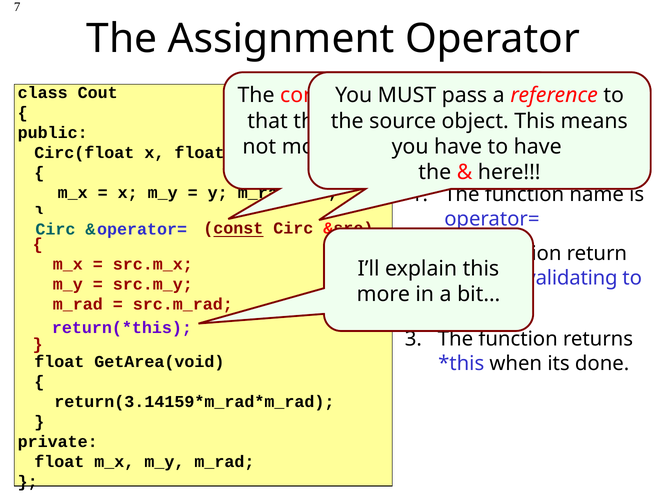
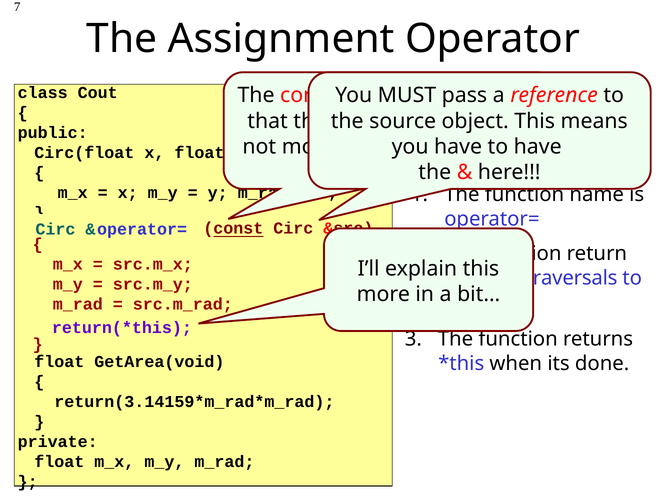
validating: validating -> traversals (572, 278)
